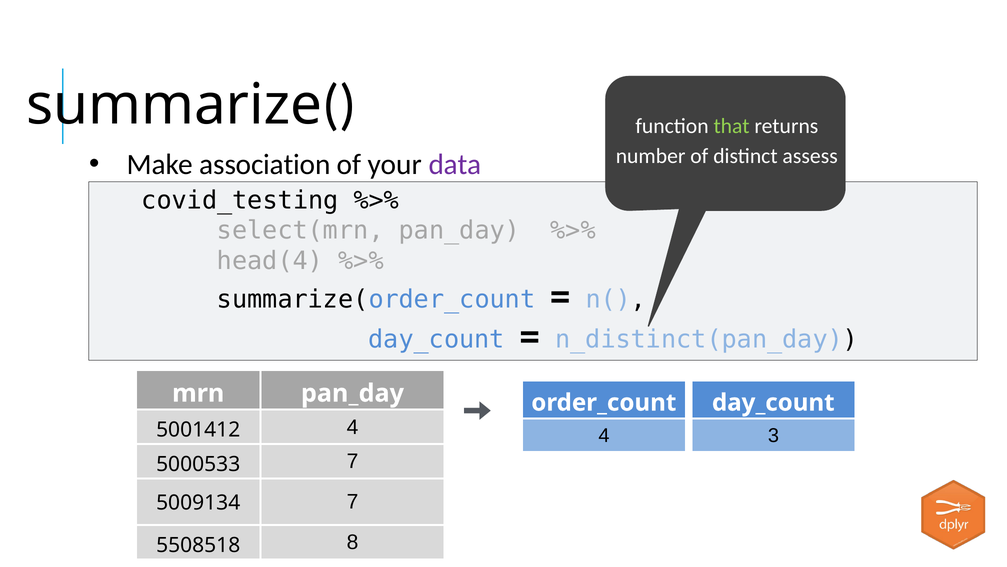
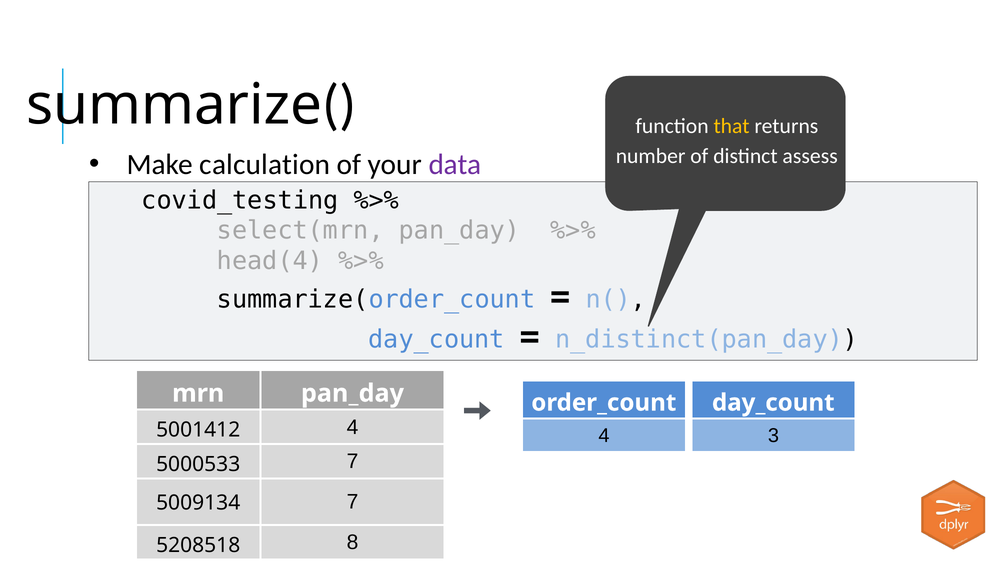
that colour: light green -> yellow (732, 126)
association: association -> calculation (265, 164)
5508518: 5508518 -> 5208518 (198, 545)
